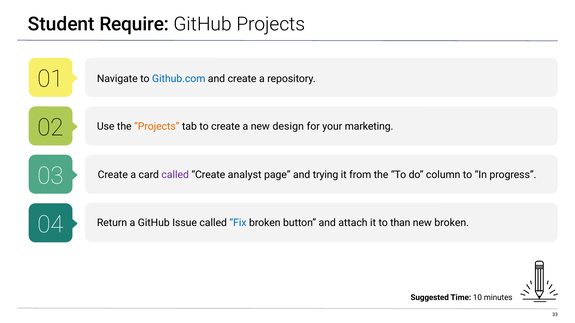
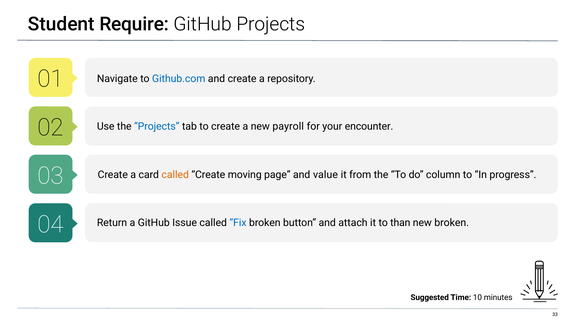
Projects colour: orange -> blue (157, 127)
design: design -> payroll (288, 127)
marketing: marketing -> encounter (369, 127)
called colour: purple -> orange (175, 175)
analyst: analyst -> moving (245, 175)
trying: trying -> value (325, 175)
